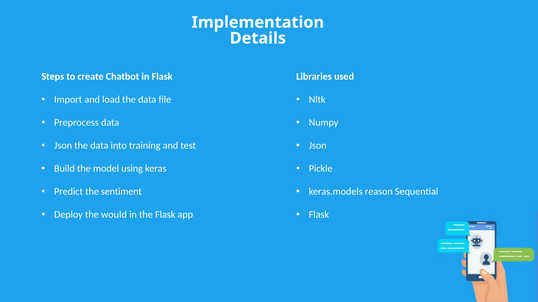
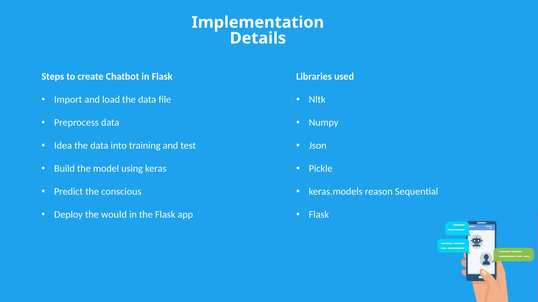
Json: Json -> Idea (63, 146)
sentiment: sentiment -> conscious (121, 192)
